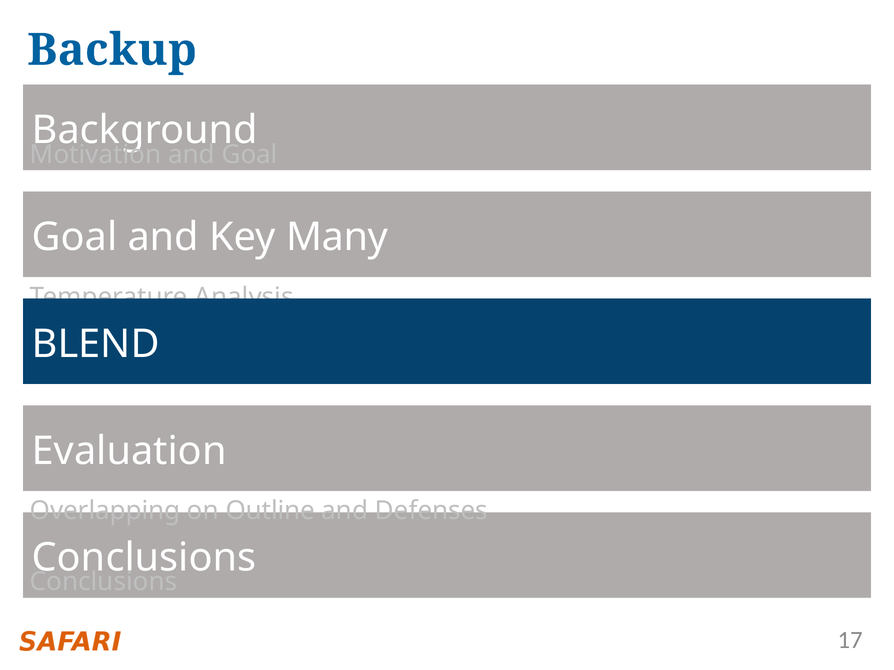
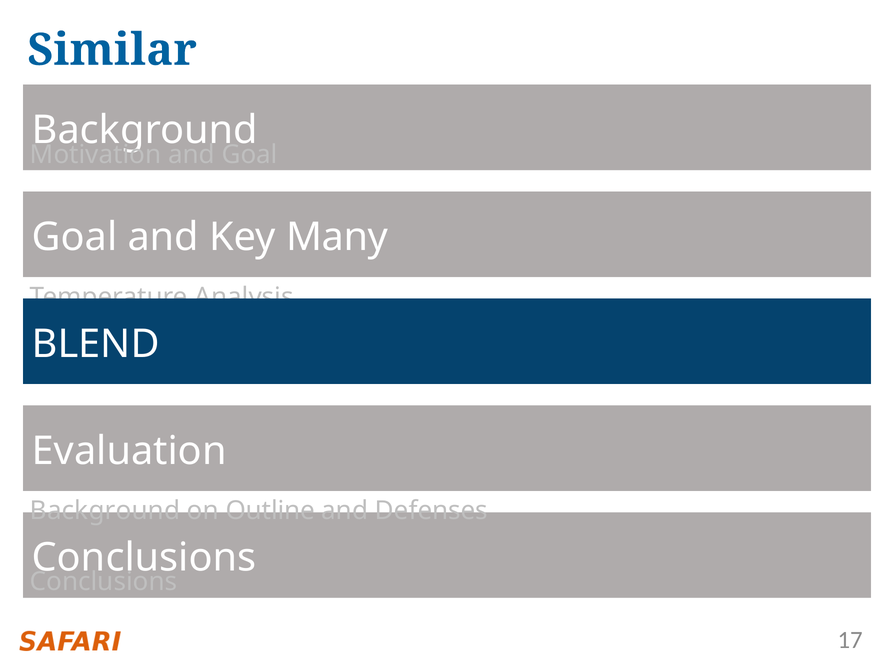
Backup: Backup -> Similar (112, 50)
Overlapping: Overlapping -> Background (105, 511)
